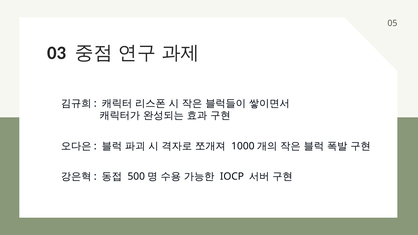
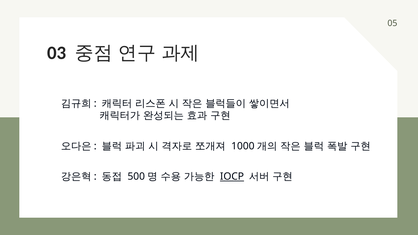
IOCP underline: none -> present (232, 177)
